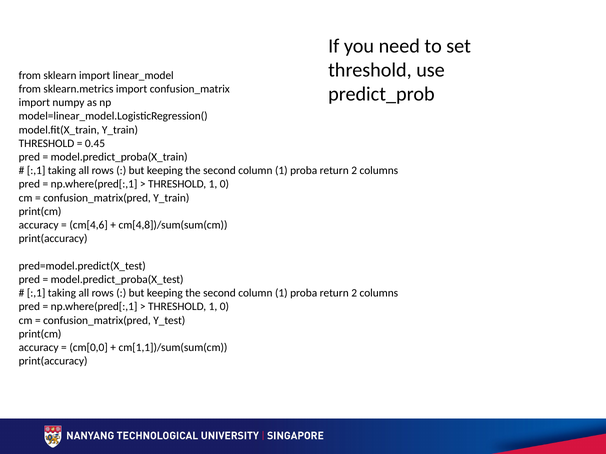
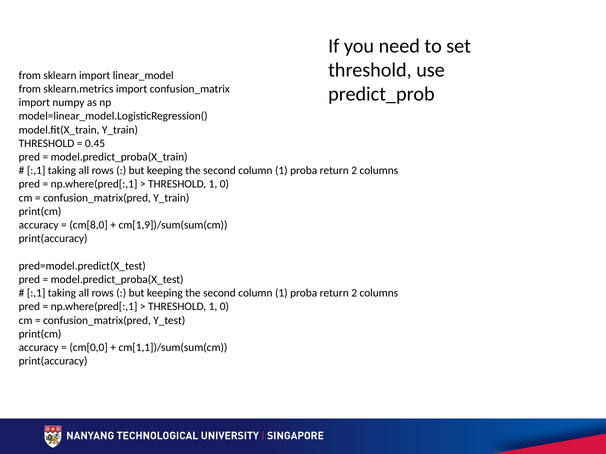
cm[4,6: cm[4,6 -> cm[8,0 (89, 225)
cm[4,8])/sum(sum(cm: cm[4,8])/sum(sum(cm -> cm[1,9])/sum(sum(cm (173, 225)
